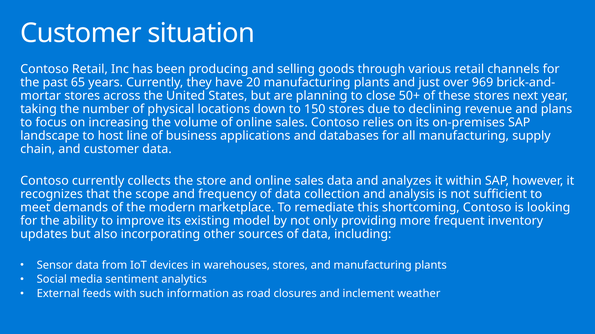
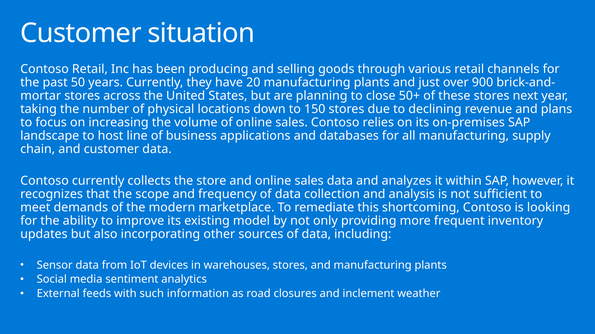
65: 65 -> 50 (78, 83)
969: 969 -> 900 (483, 83)
